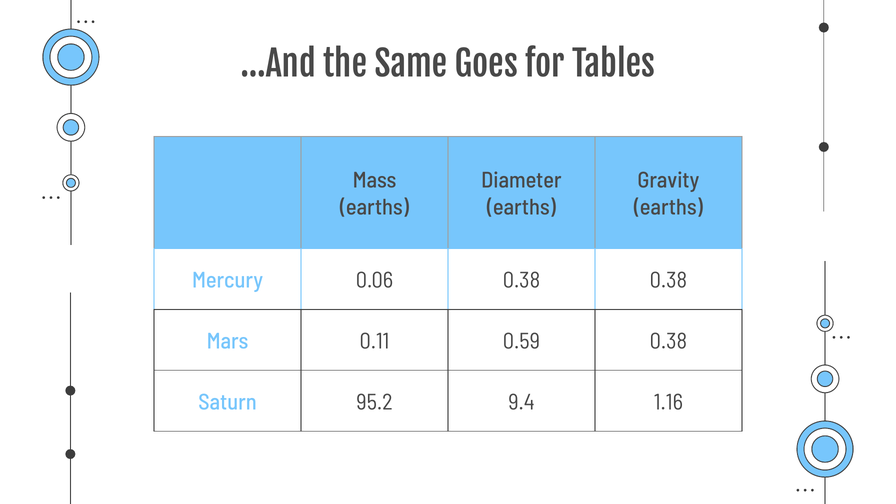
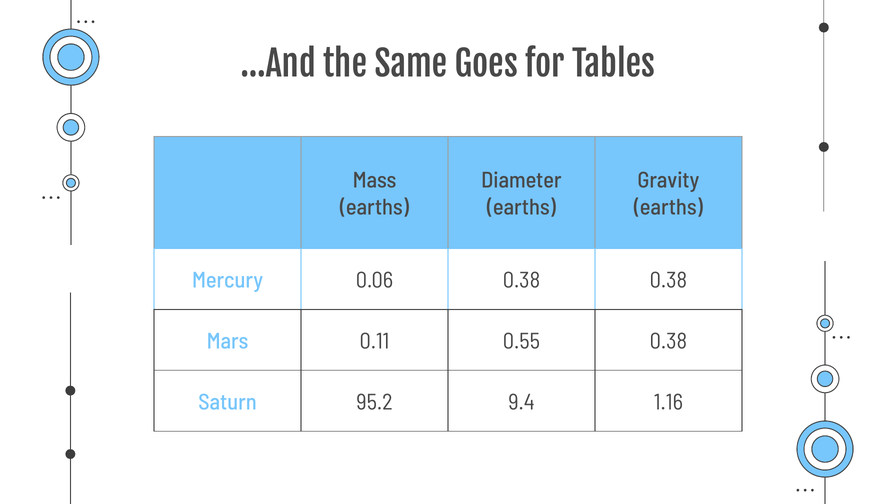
0.59: 0.59 -> 0.55 (521, 341)
